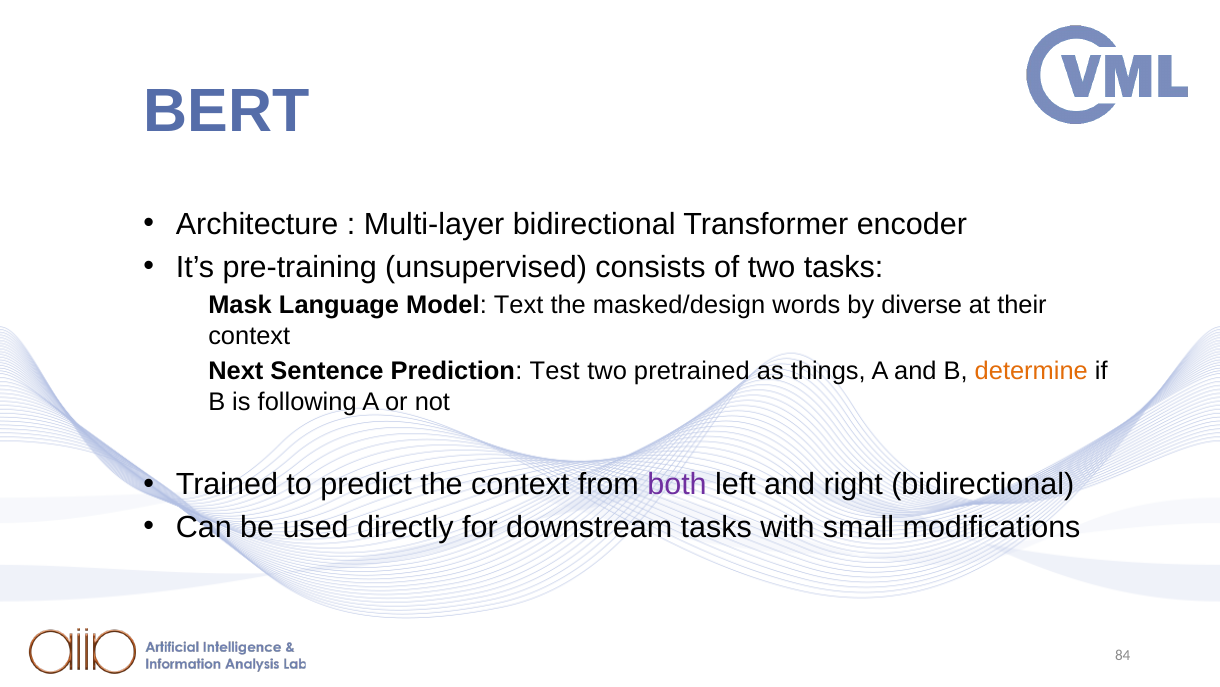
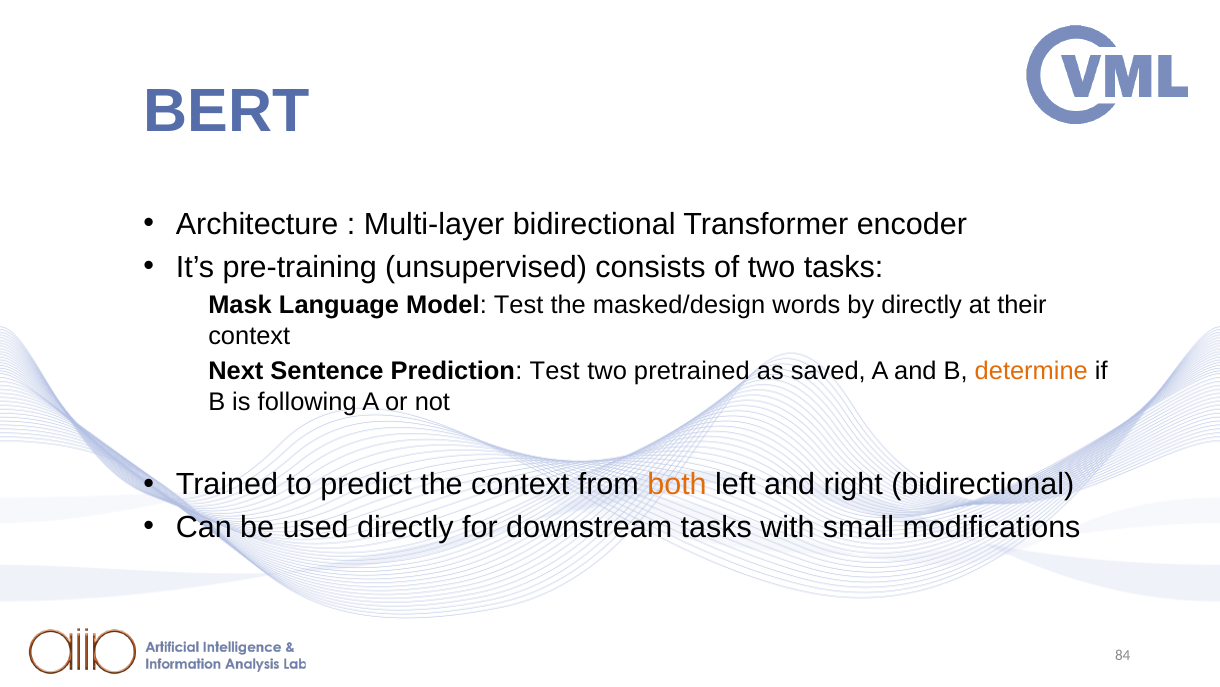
Model Text: Text -> Test (519, 305)
by diverse: diverse -> directly (922, 305)
things: things -> saved (828, 371)
both colour: purple -> orange (677, 484)
